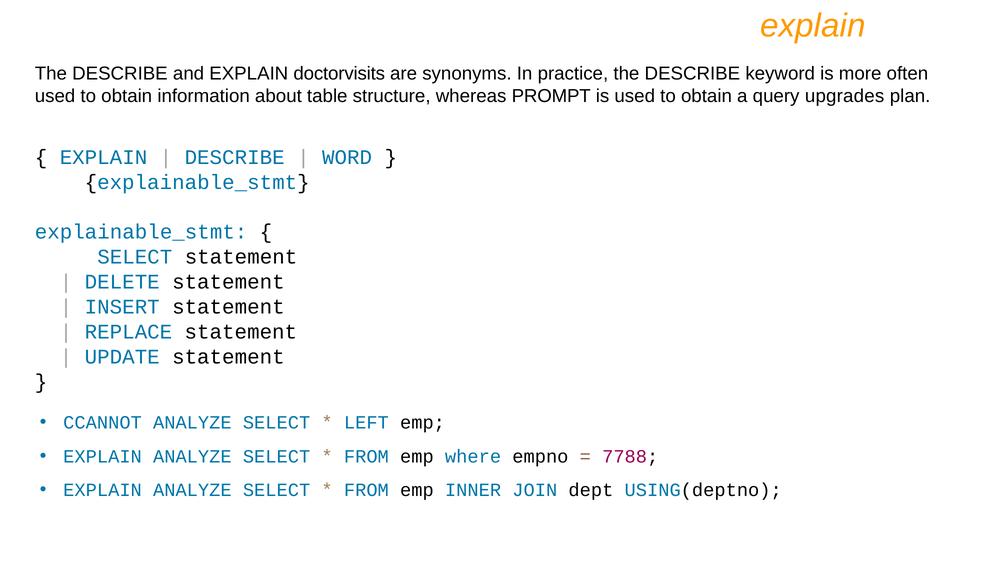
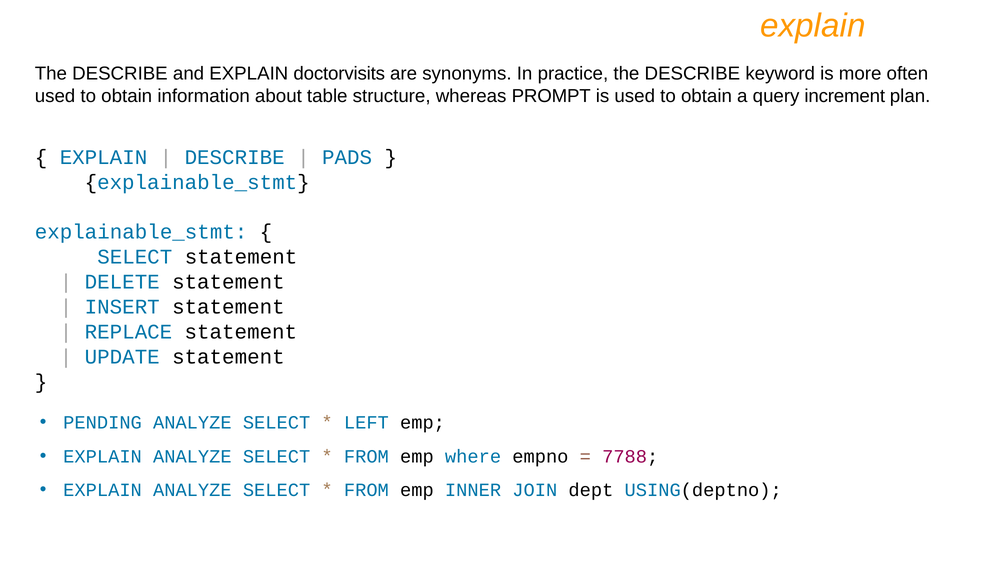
upgrades: upgrades -> increment (845, 96)
WORD: WORD -> PADS (347, 157)
CCANNOT: CCANNOT -> PENDING (103, 423)
